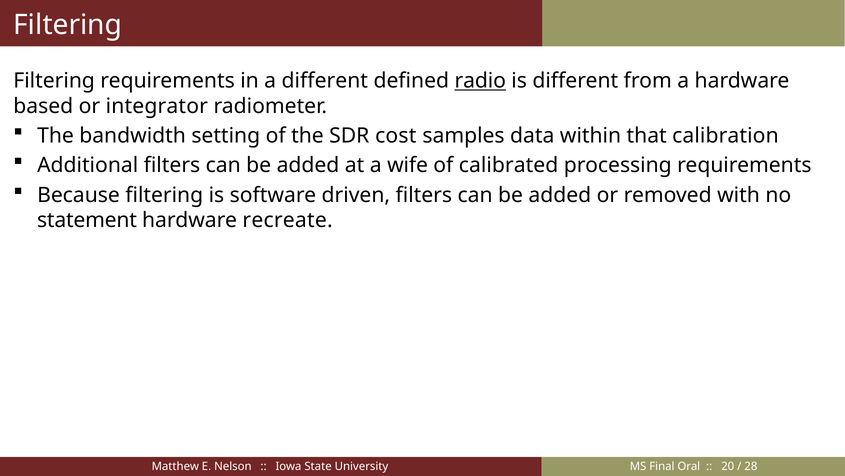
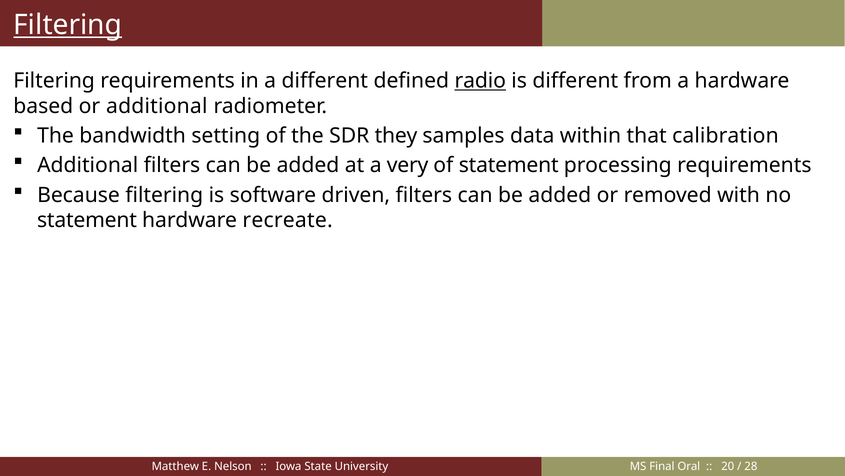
Filtering underline: none -> present (68, 25)
or integrator: integrator -> additional (157, 106)
cost: cost -> they (396, 136)
wife: wife -> very (408, 165)
of calibrated: calibrated -> statement (509, 165)
